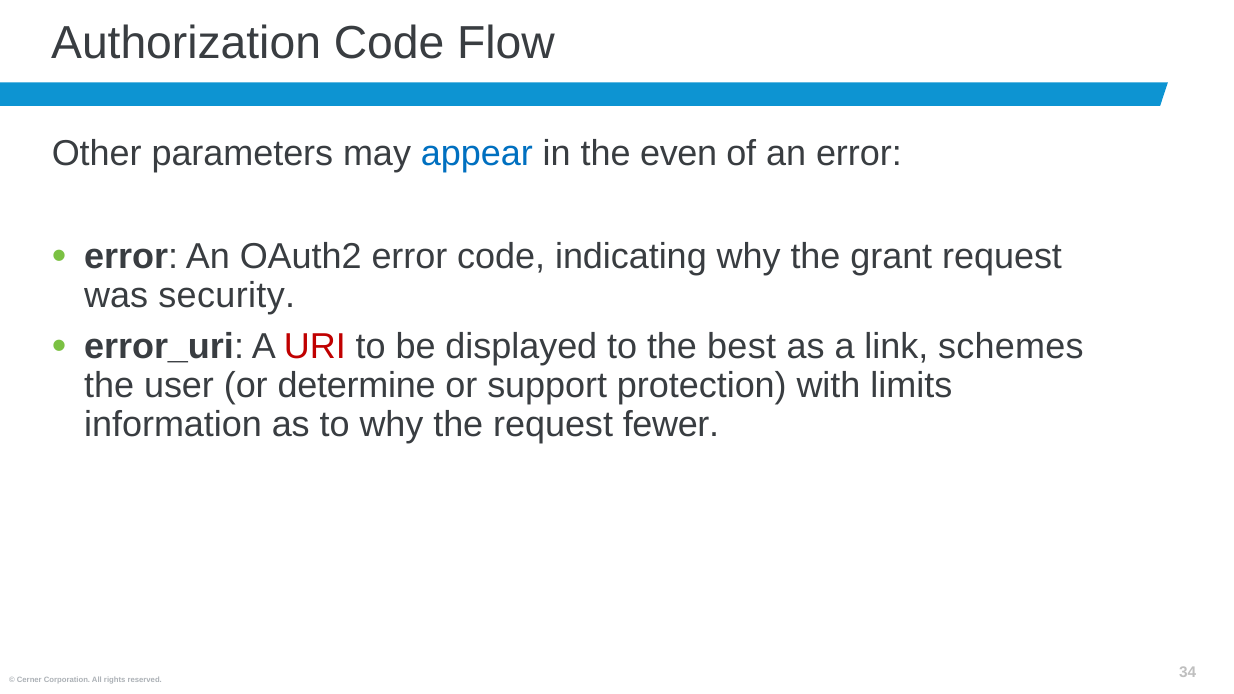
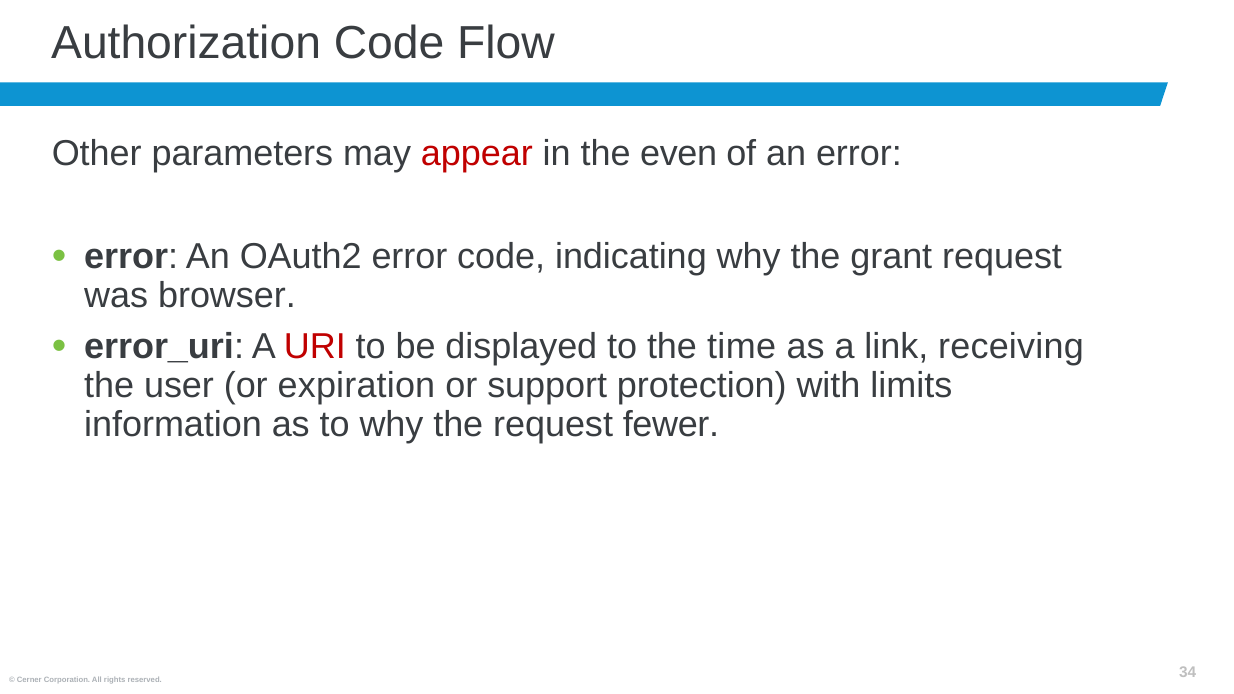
appear colour: blue -> red (477, 153)
security: security -> browser (227, 295)
best: best -> time (742, 347)
schemes: schemes -> receiving (1011, 347)
determine: determine -> expiration (356, 386)
